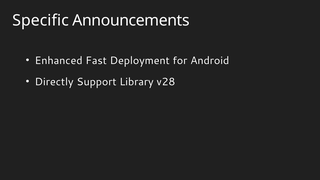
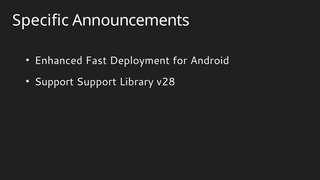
Directly: Directly -> Support (54, 82)
